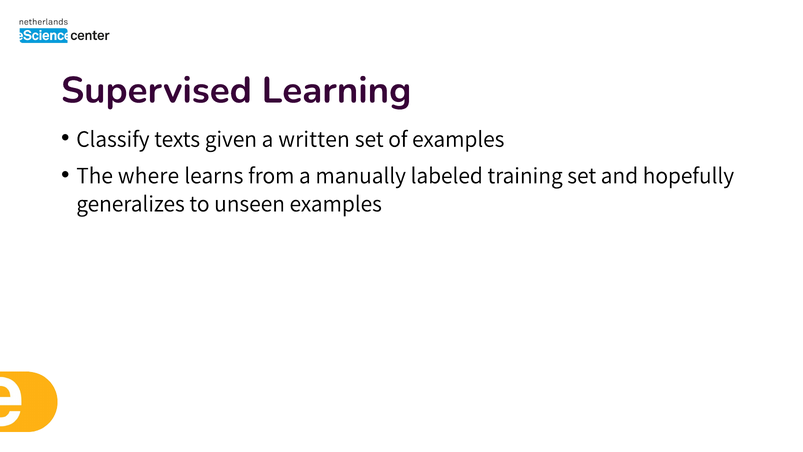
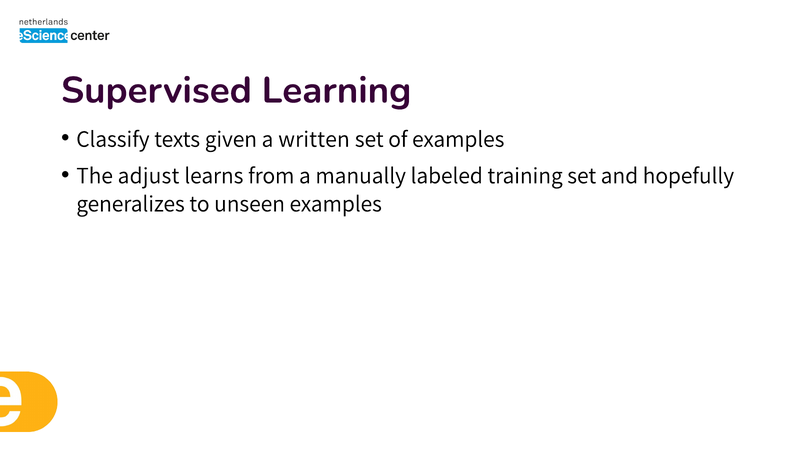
where: where -> adjust (148, 175)
